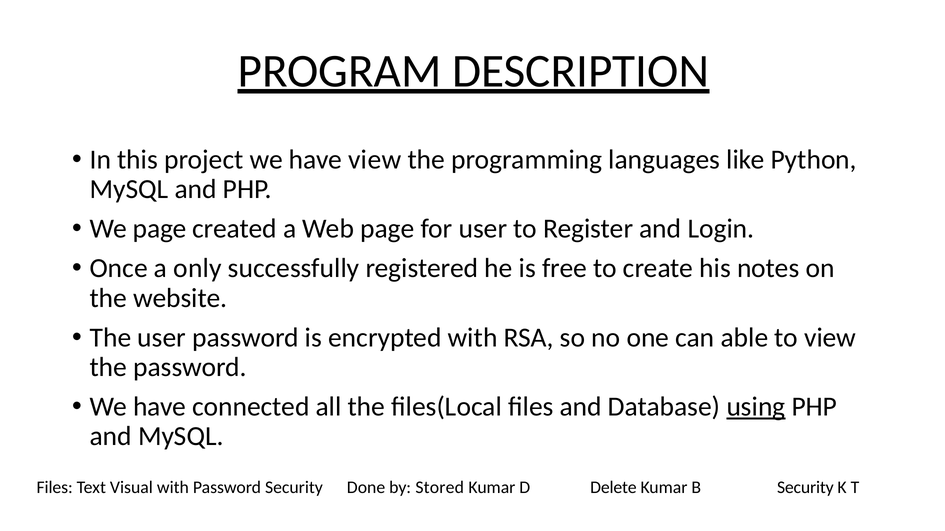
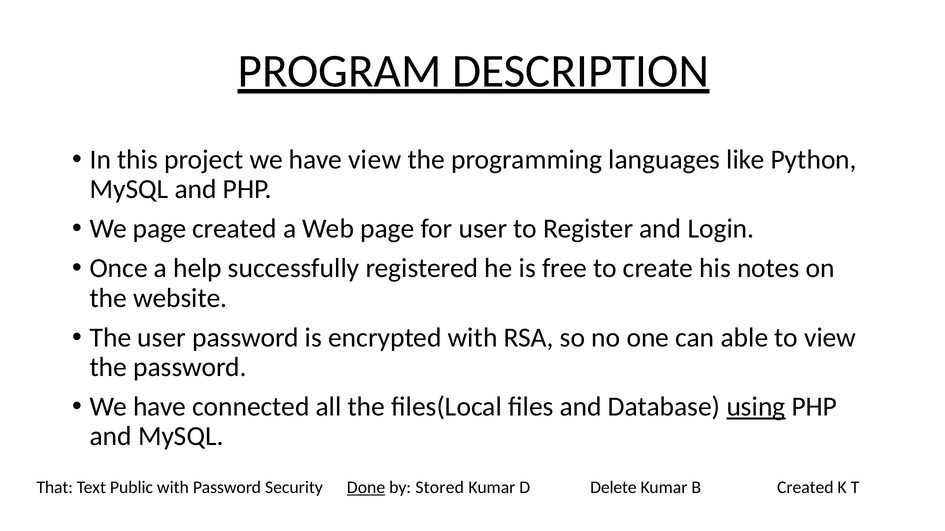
only: only -> help (198, 269)
Files: Files -> That (55, 488)
Visual: Visual -> Public (131, 488)
Done underline: none -> present (366, 488)
B Security: Security -> Created (805, 488)
